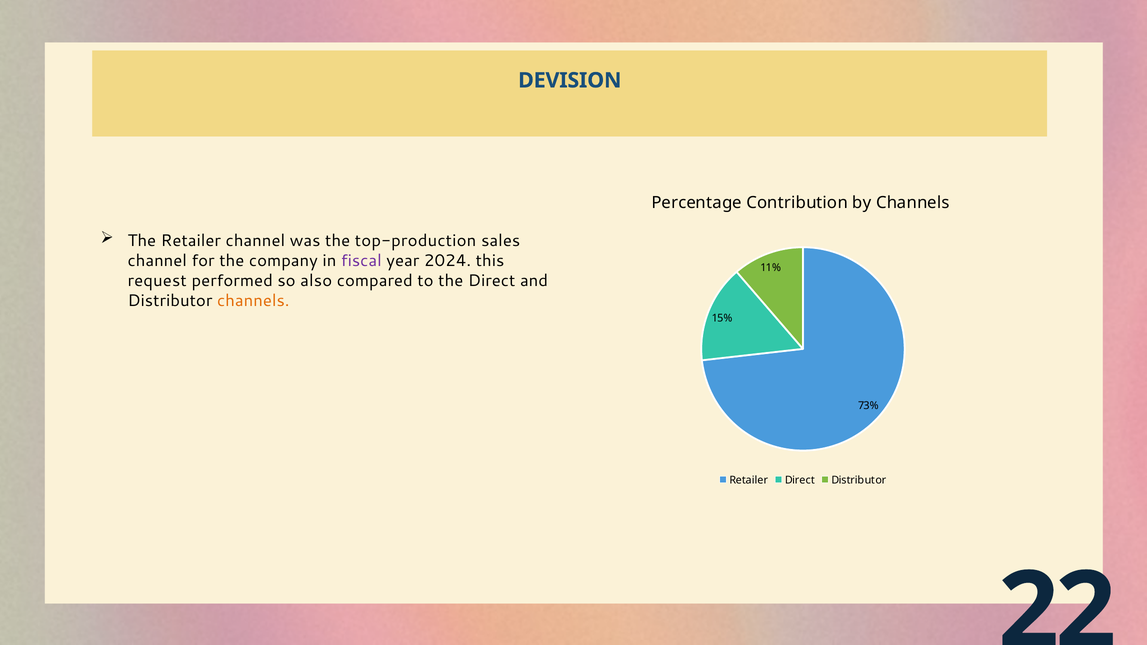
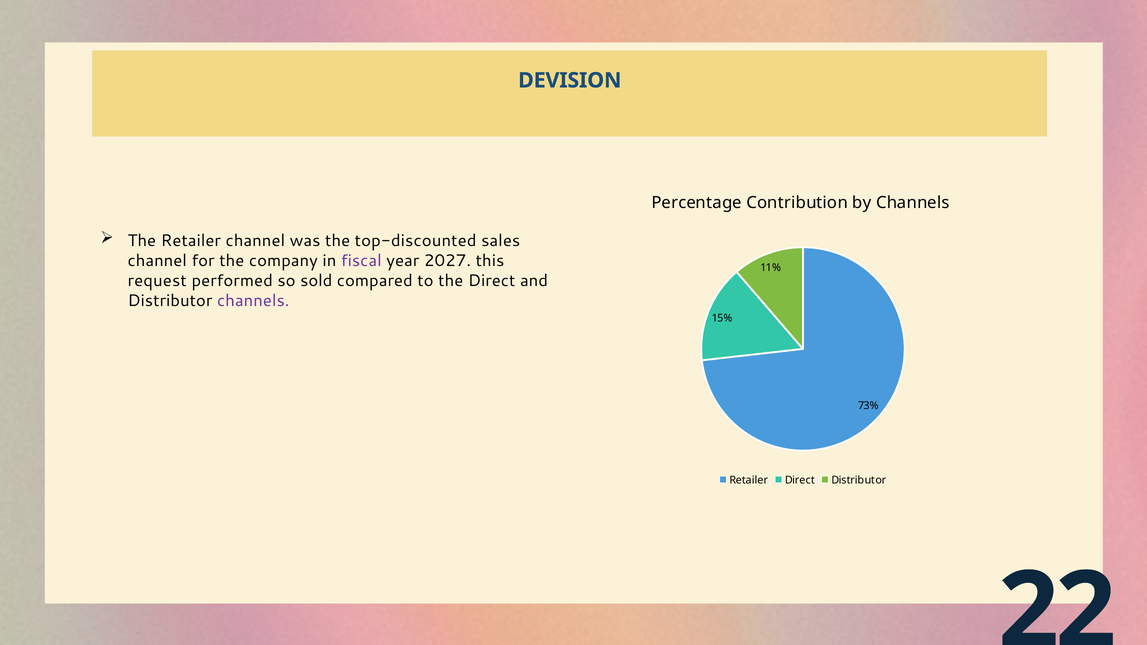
top-production: top-production -> top-discounted (416, 241)
2024: 2024 -> 2027 (448, 261)
also: also -> sold (316, 281)
channels colour: orange -> purple (253, 301)
